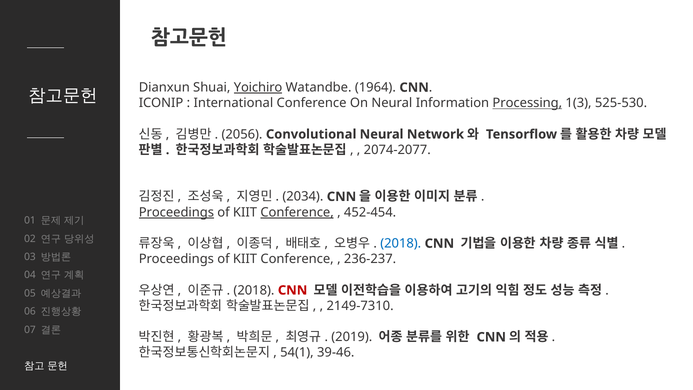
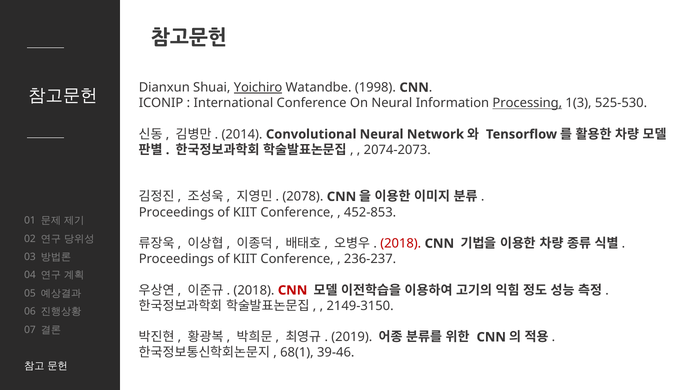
1964: 1964 -> 1998 (375, 87)
2056: 2056 -> 2014 (242, 134)
2074-2077: 2074-2077 -> 2074-2073 (397, 150)
2034: 2034 -> 2078 (303, 197)
Proceedings underline: present -> none (176, 212)
Conference underline: present -> none (297, 212)
452-454: 452-454 -> 452-853 (370, 212)
2018 colour: blue -> red (401, 243)
2149-7310: 2149-7310 -> 2149-3150 (360, 306)
54(1: 54(1 -> 68(1 (297, 353)
